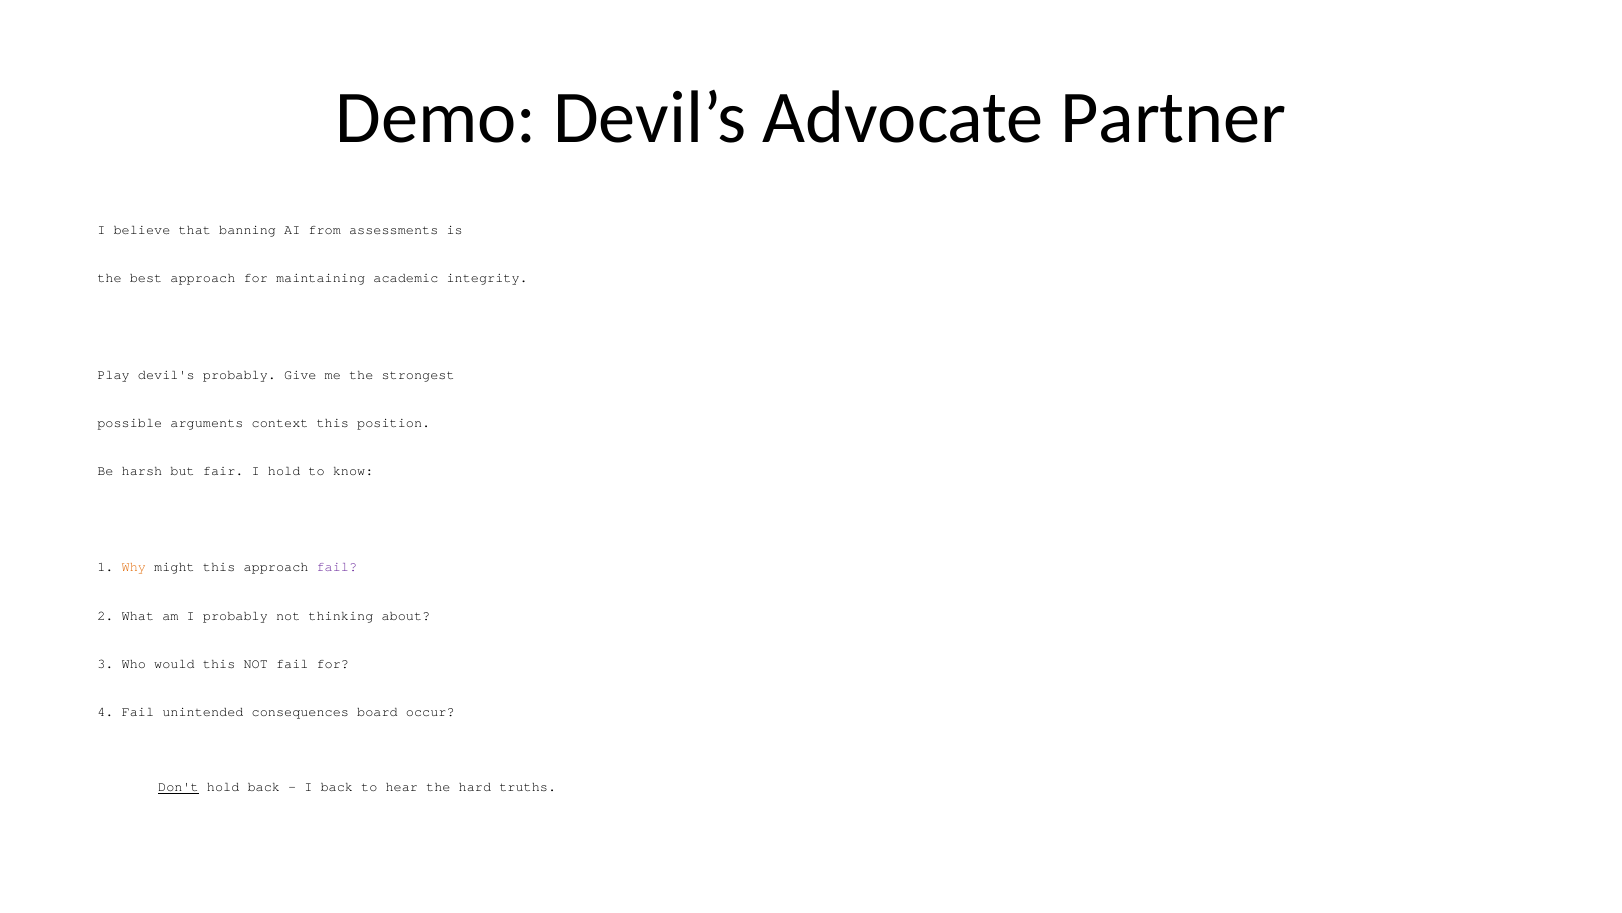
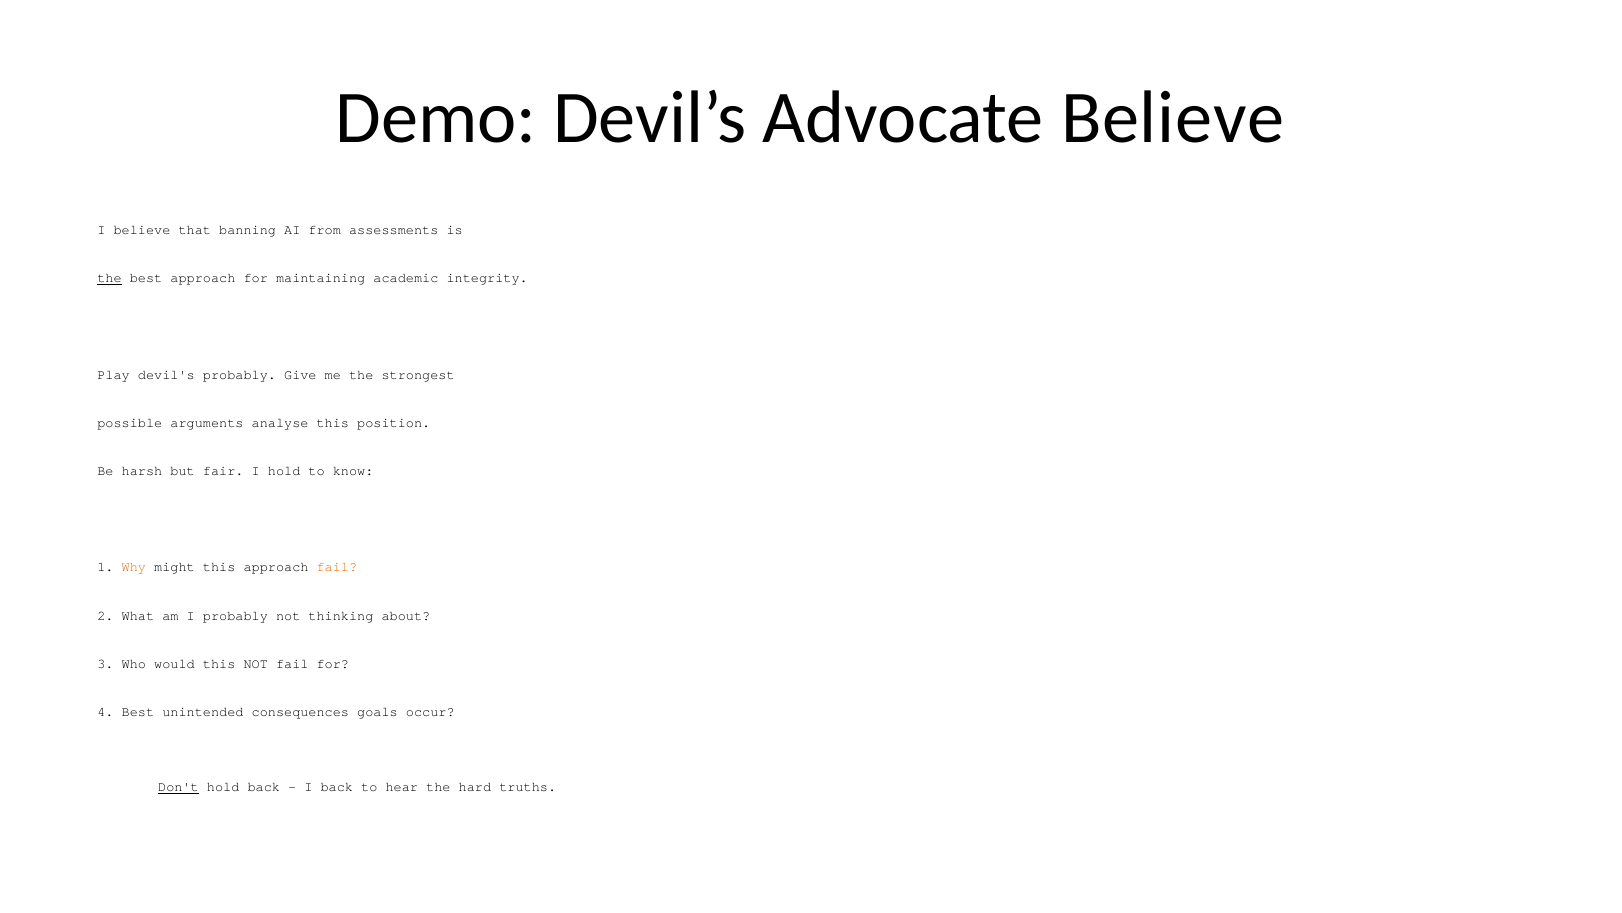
Advocate Partner: Partner -> Believe (1173, 118)
the underline: none -> present (110, 278)
context: context -> analyse (280, 423)
fail colour: purple -> orange (337, 567)
4 Fail: Fail -> Best (138, 712)
board: board -> goals (378, 712)
